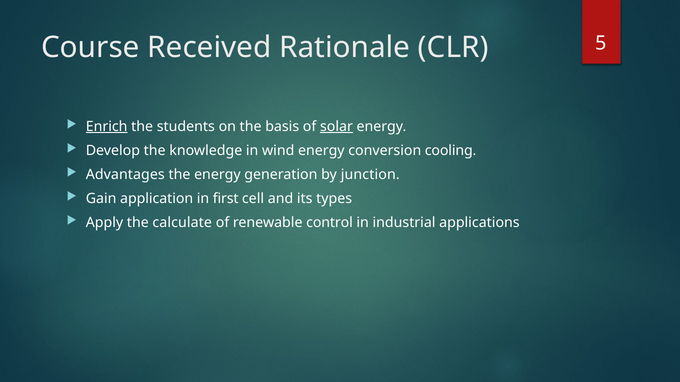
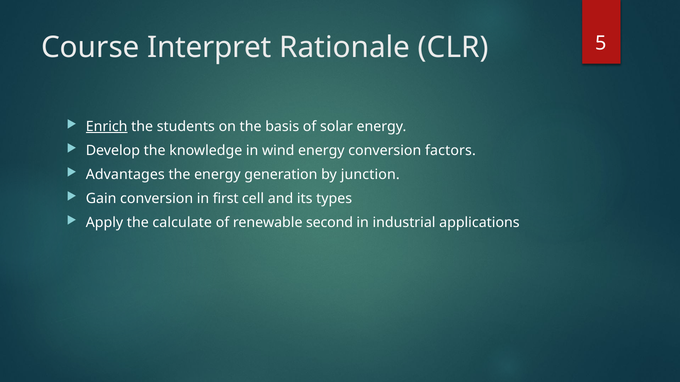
Received: Received -> Interpret (209, 48)
solar underline: present -> none (336, 127)
cooling: cooling -> factors (450, 151)
Gain application: application -> conversion (157, 199)
control: control -> second (330, 223)
